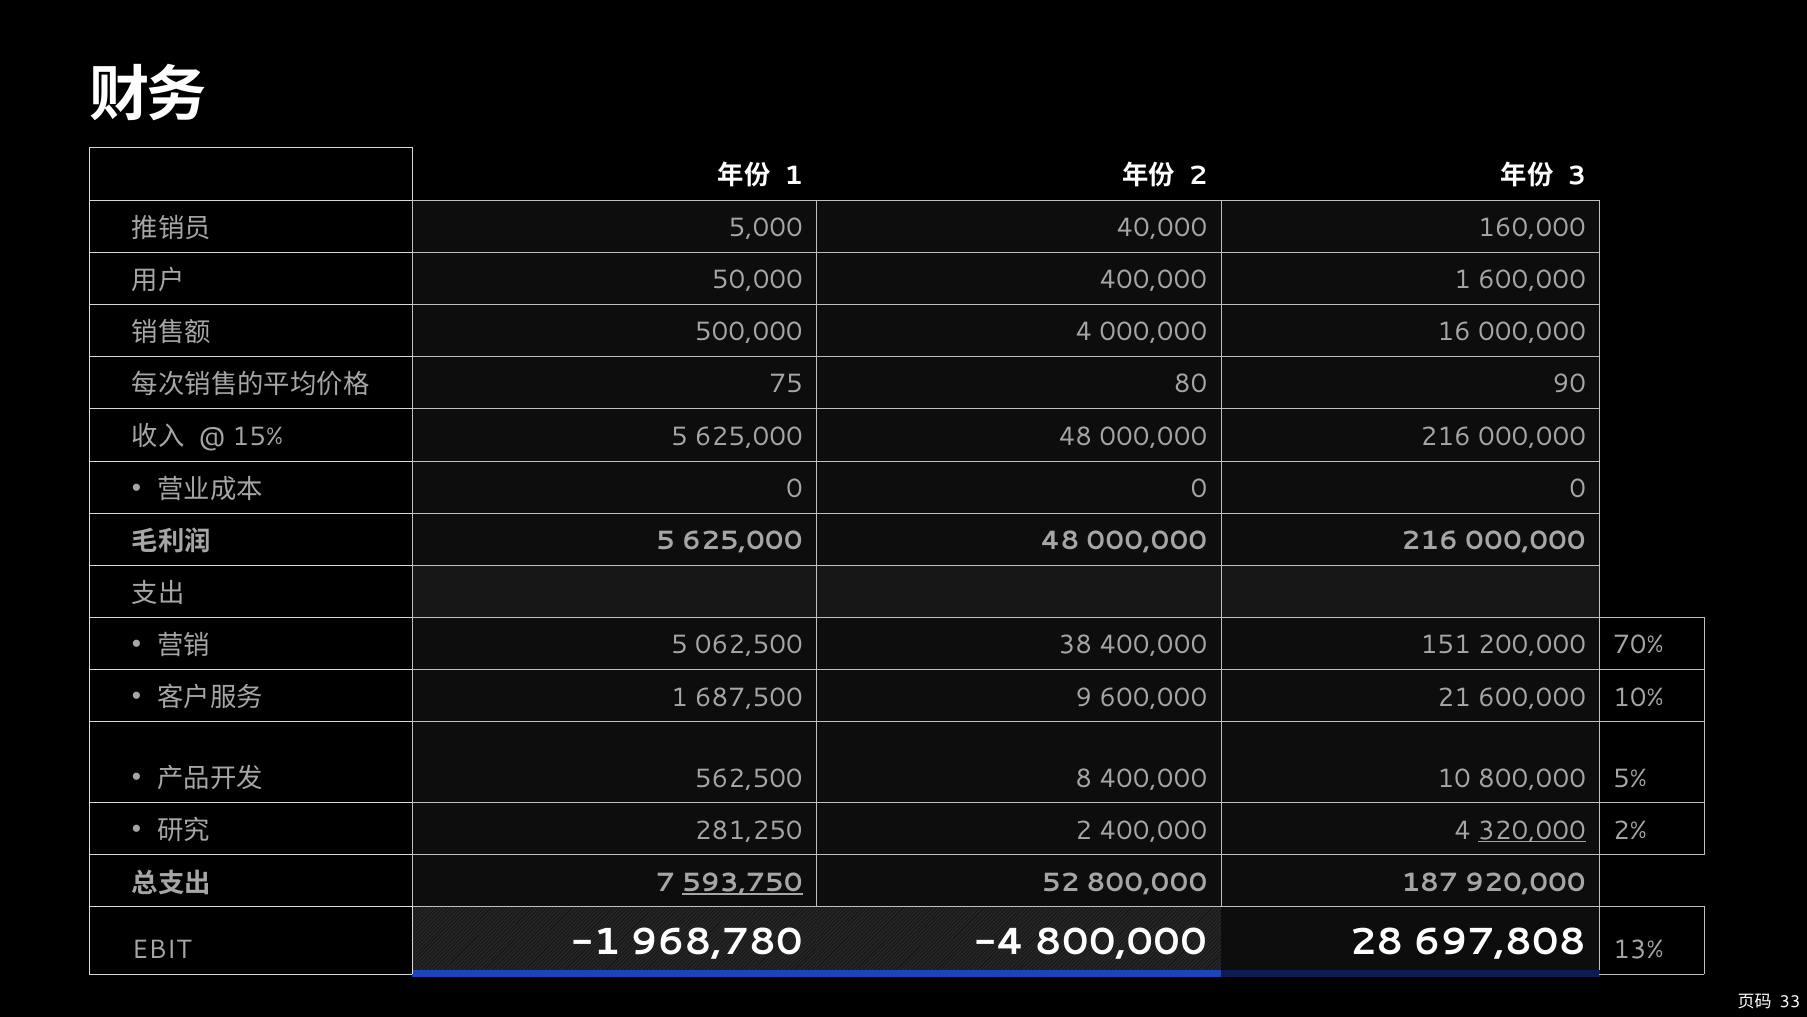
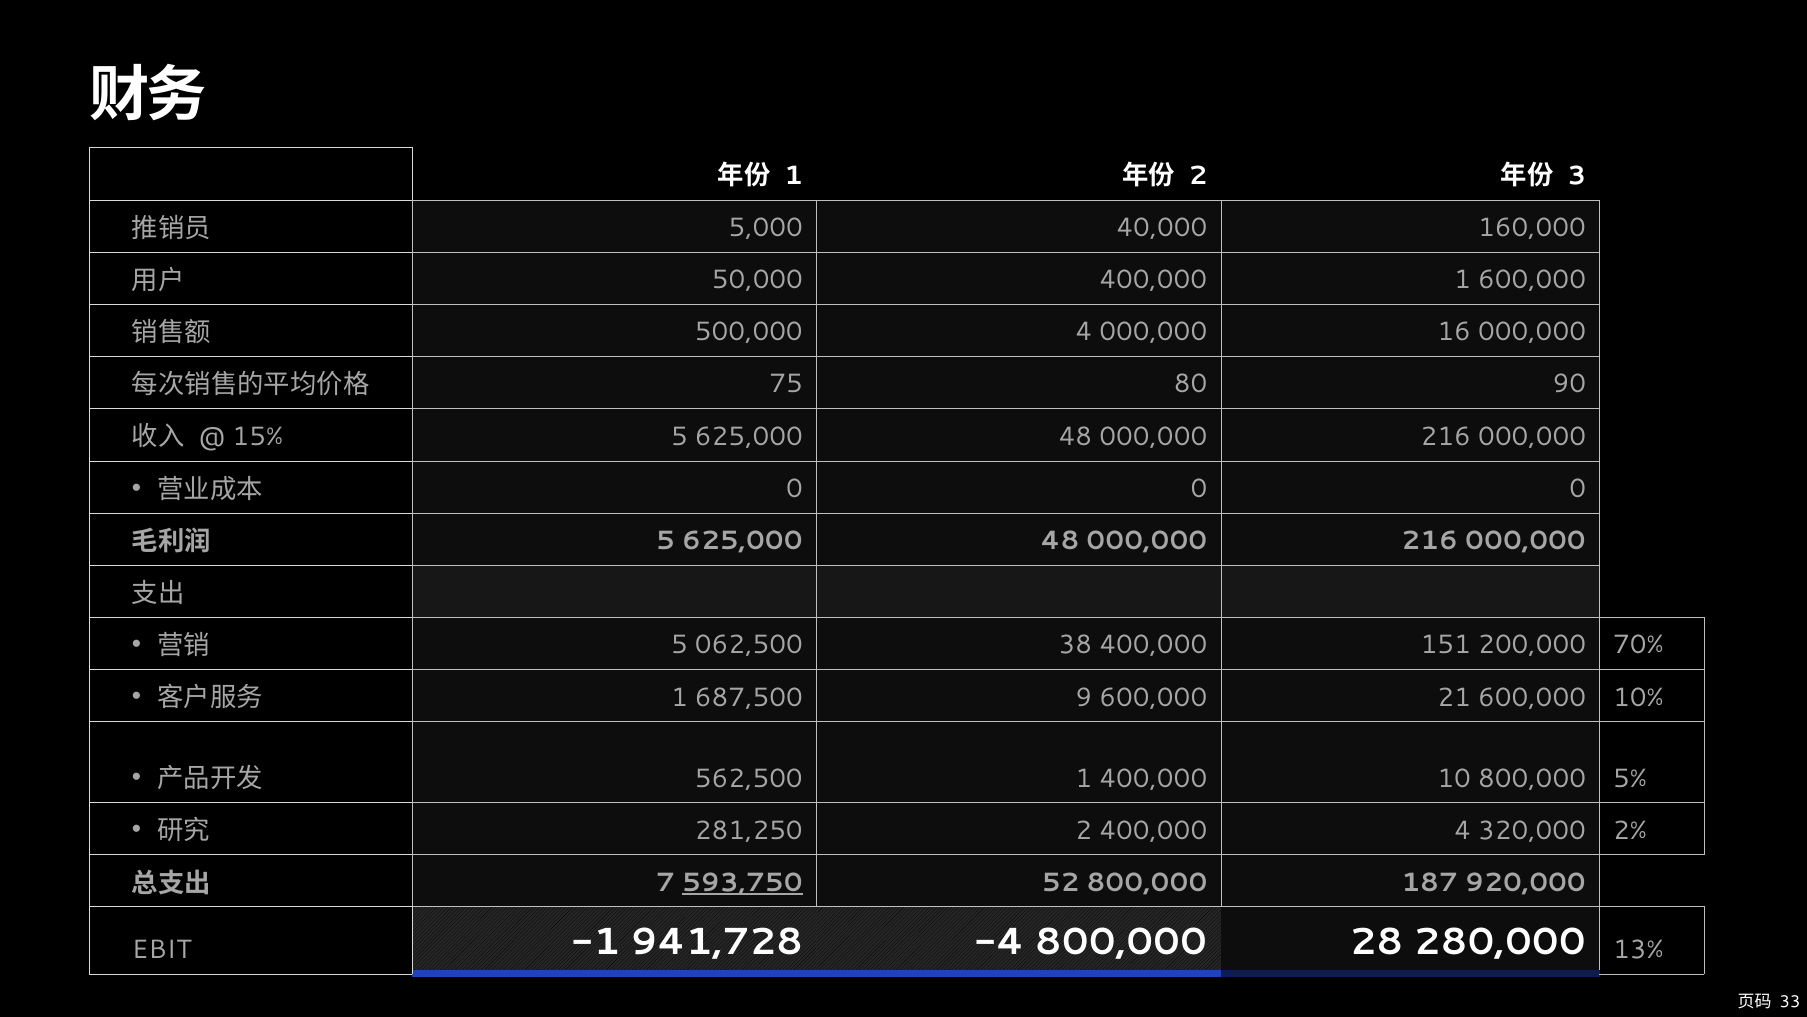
562,500 8: 8 -> 1 (1084, 778)
320,000 underline: present -> none (1532, 830)
968,780: 968,780 -> 941,728 (717, 942)
697,808: 697,808 -> 280,000 (1500, 942)
